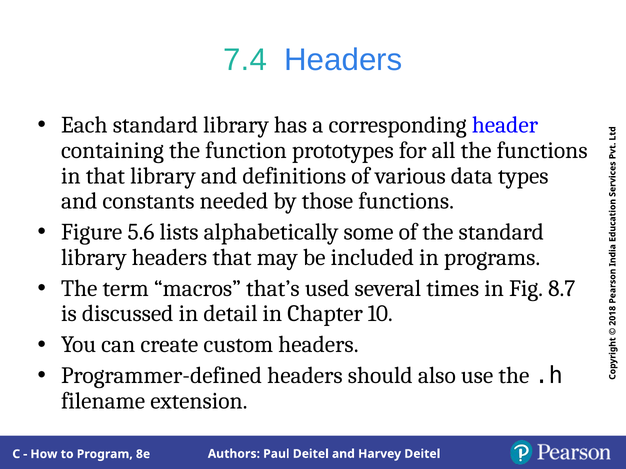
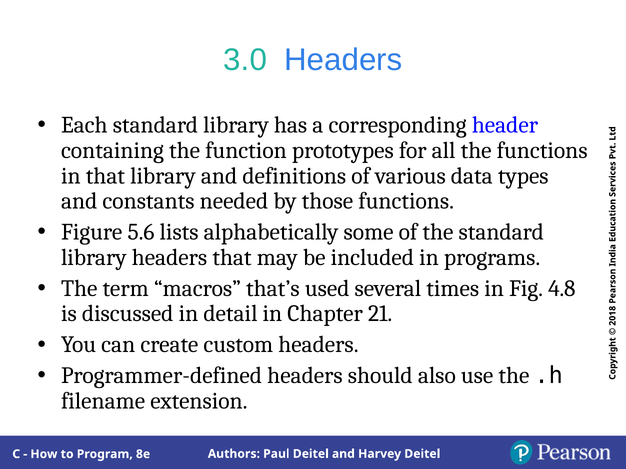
7.4: 7.4 -> 3.0 (245, 60)
8.7: 8.7 -> 4.8 (562, 289)
10: 10 -> 21 (380, 314)
